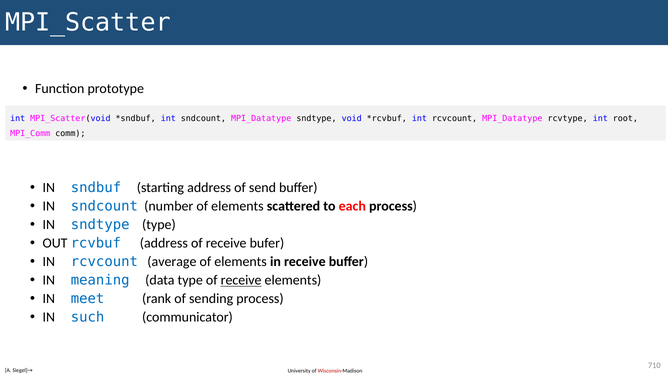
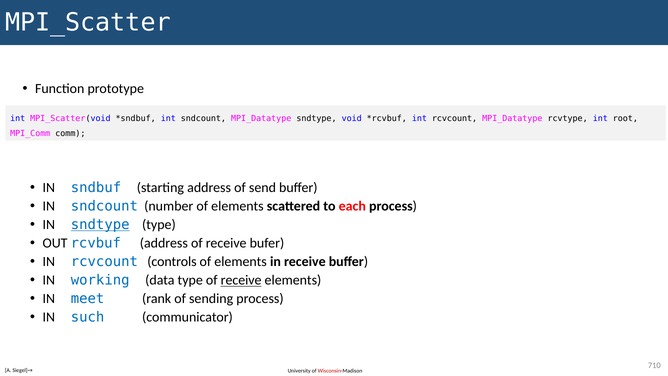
sndtype underline: none -> present (100, 225)
average: average -> controls (172, 262)
meaning: meaning -> working (100, 280)
